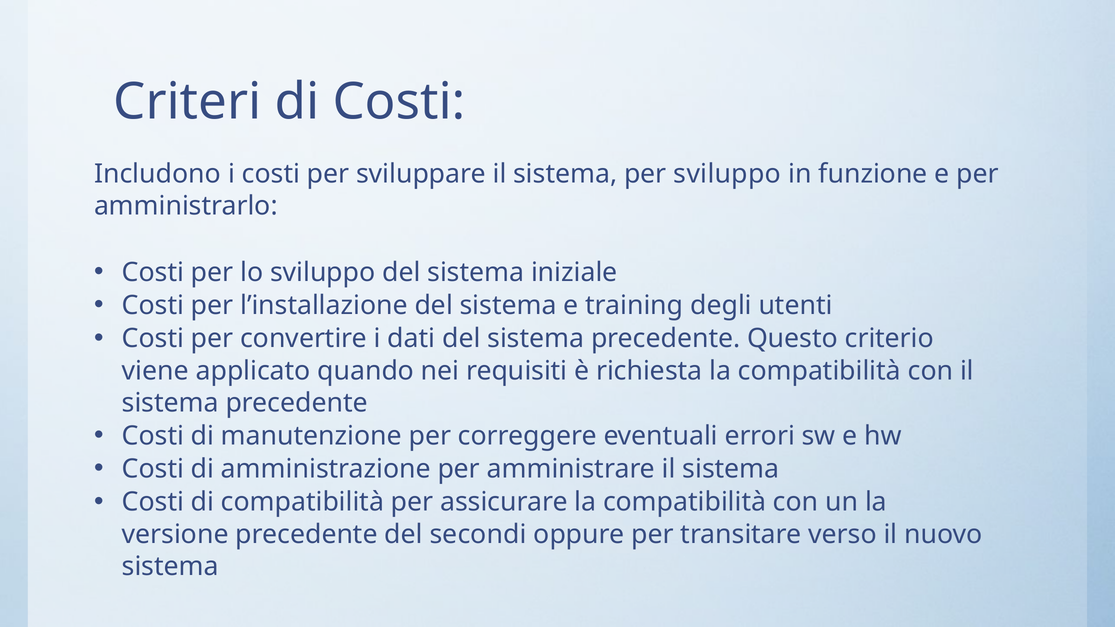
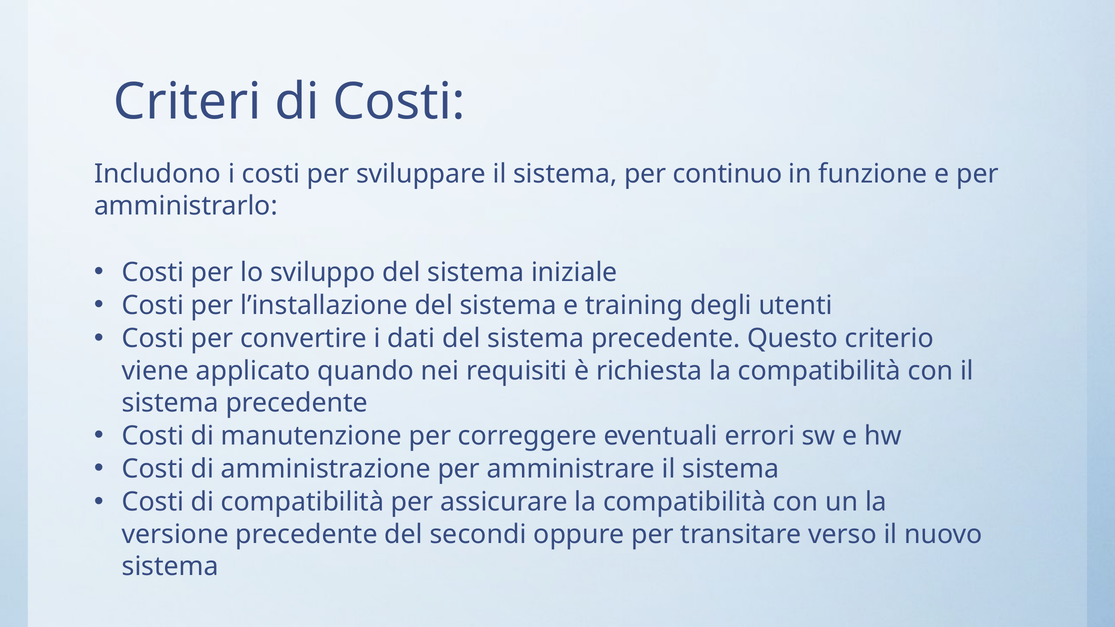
per sviluppo: sviluppo -> continuo (728, 174)
